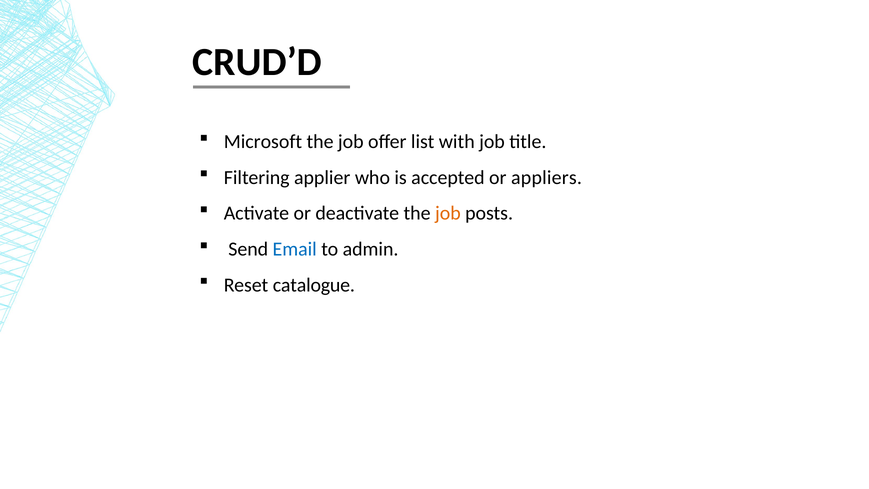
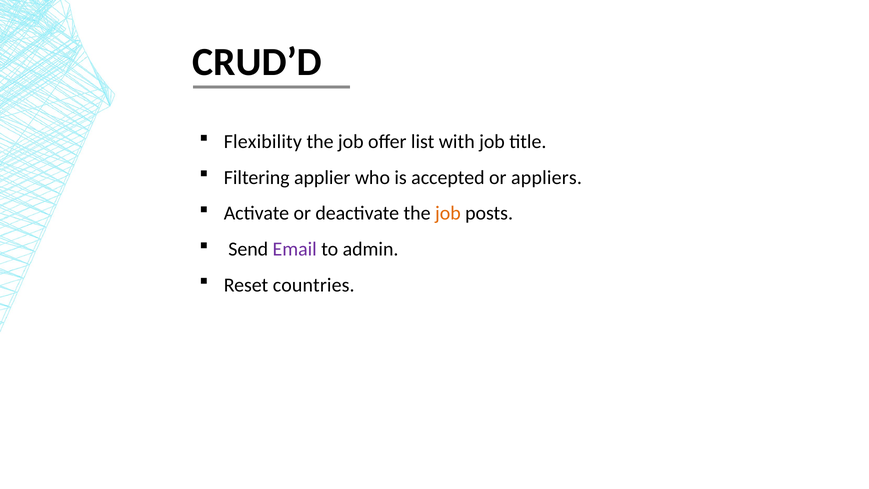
Microsoft: Microsoft -> Flexibility (263, 142)
Email colour: blue -> purple (295, 249)
catalogue: catalogue -> countries (314, 285)
